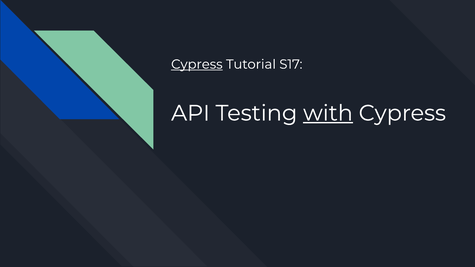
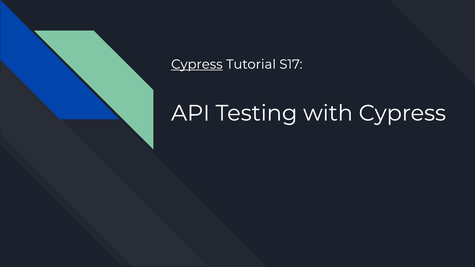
with underline: present -> none (328, 113)
